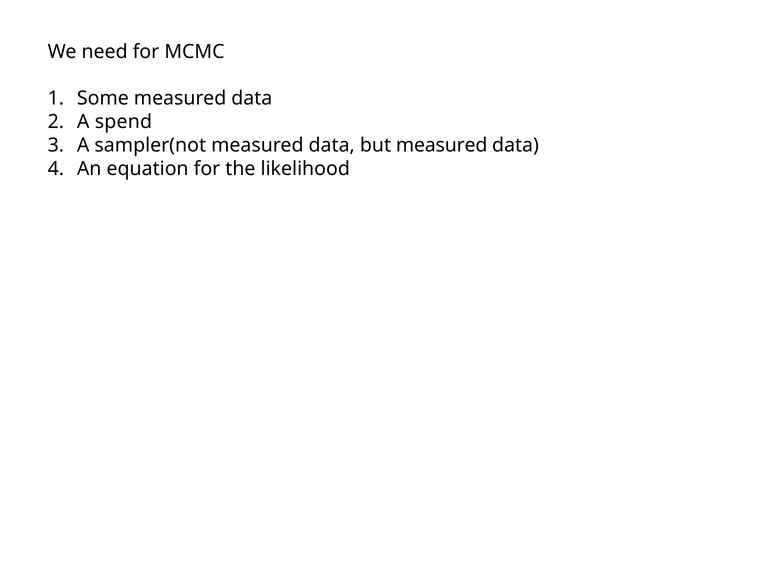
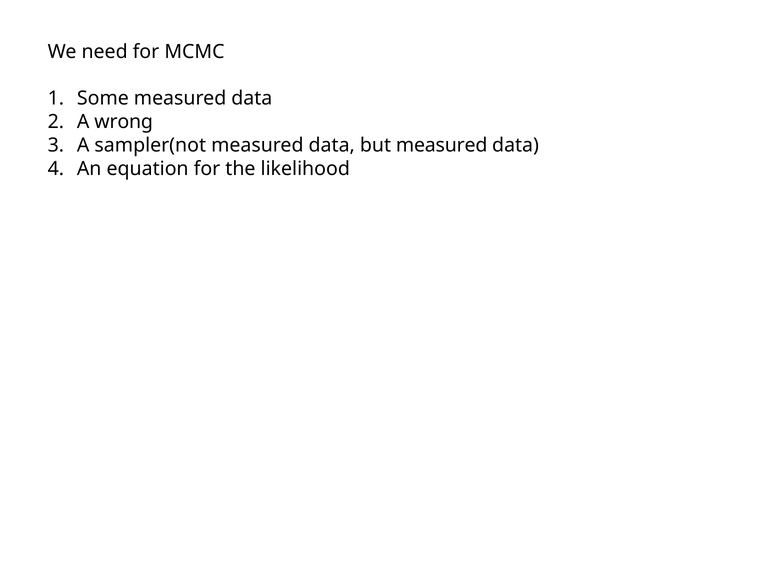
spend: spend -> wrong (124, 122)
